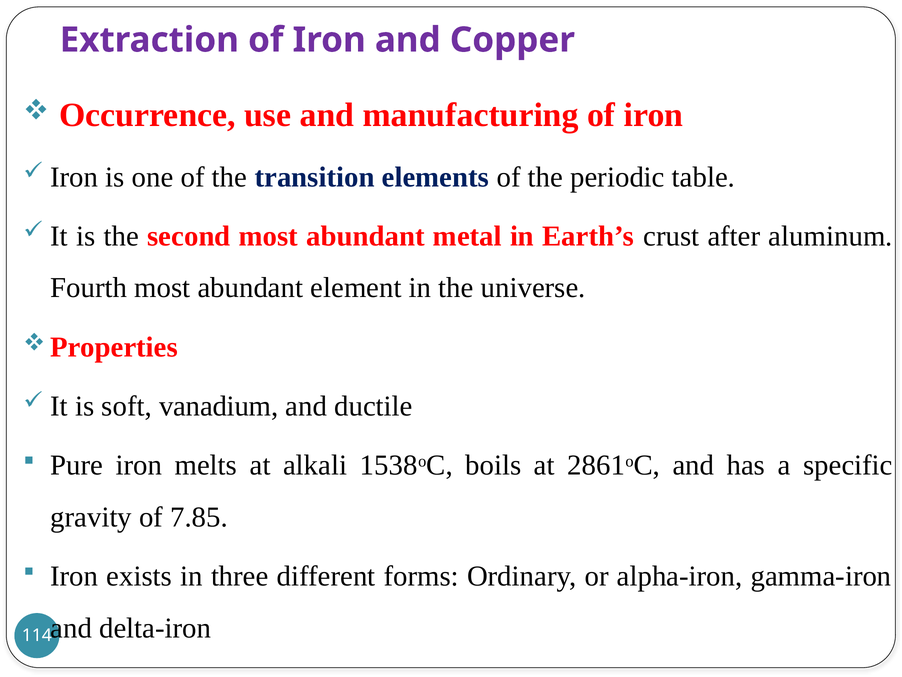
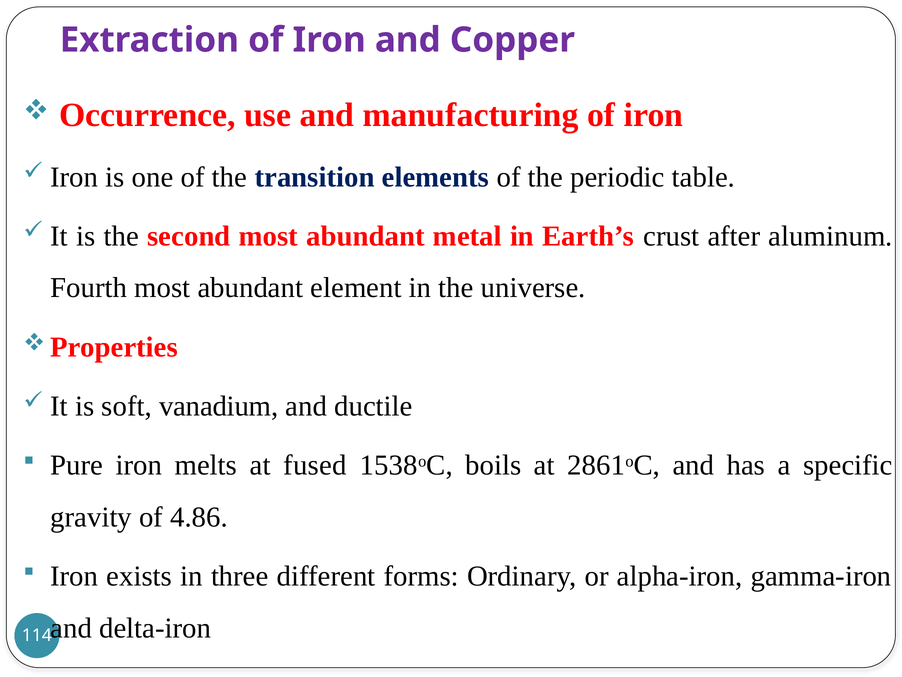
alkali: alkali -> fused (315, 465)
7.85: 7.85 -> 4.86 (199, 517)
